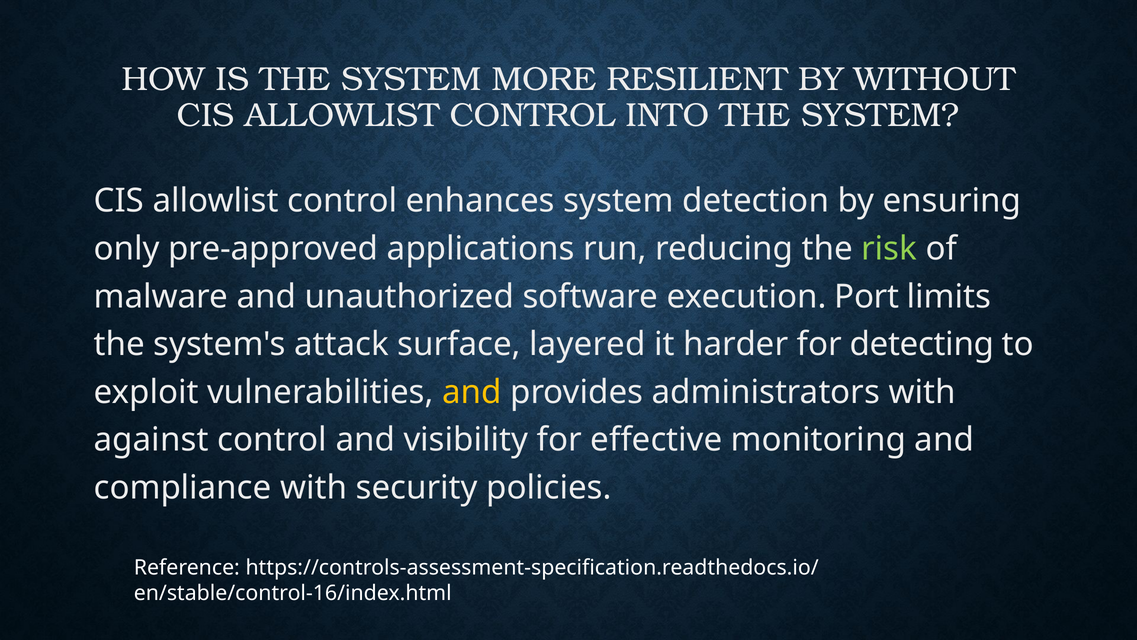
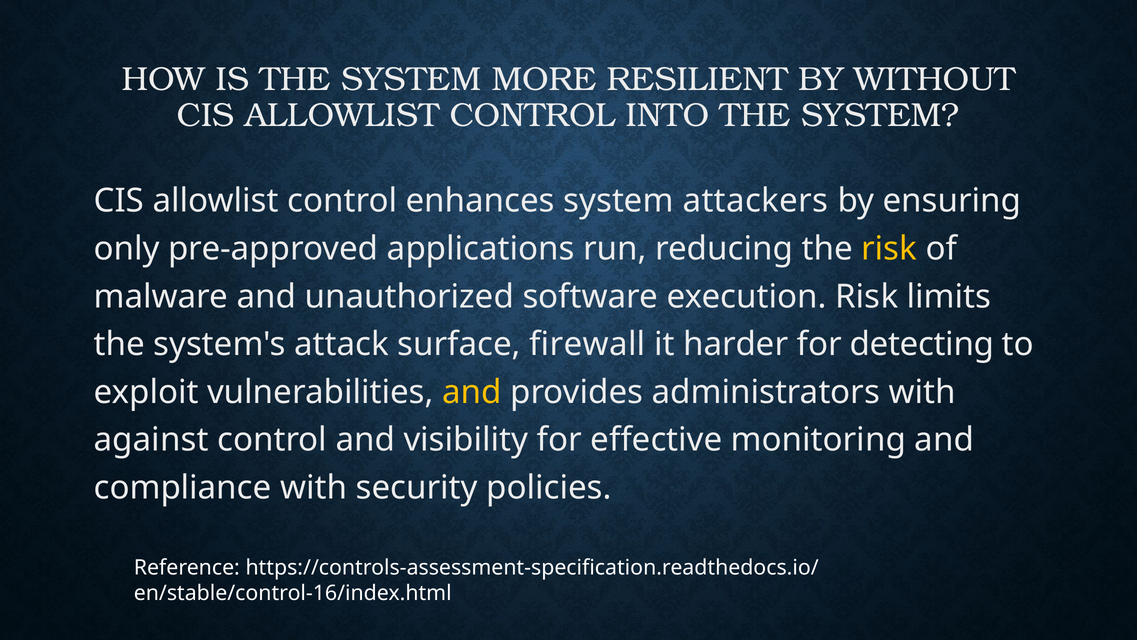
detection: detection -> attackers (755, 201)
risk colour: light green -> yellow (889, 249)
execution Port: Port -> Risk (867, 296)
layered: layered -> firewall (587, 344)
